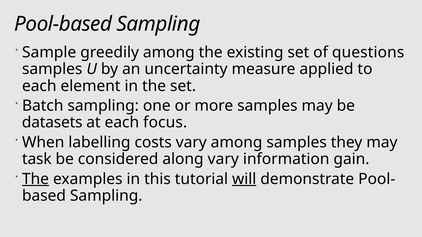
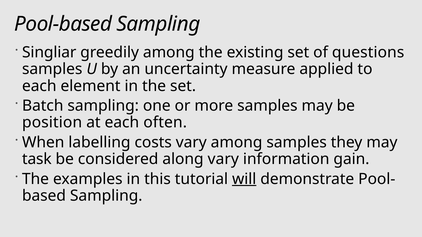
Sample: Sample -> Singliar (49, 53)
datasets: datasets -> position (52, 123)
focus: focus -> often (165, 123)
The underline: present -> none (36, 179)
